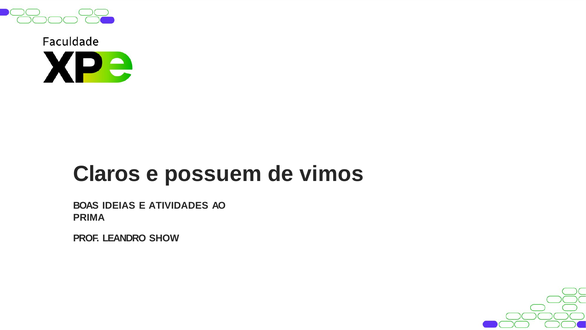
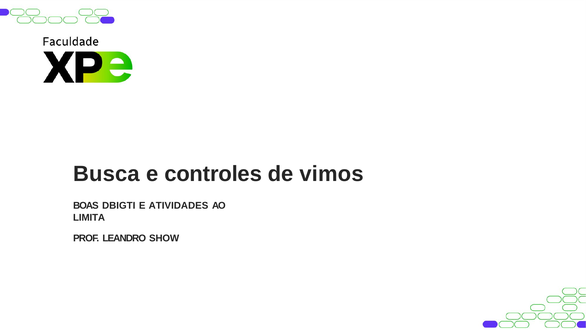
Claros: Claros -> Busca (106, 174)
possuem: possuem -> controles (213, 174)
IDEIAS: IDEIAS -> DBIGTI (119, 206)
PRIMA: PRIMA -> LIMITA (89, 217)
